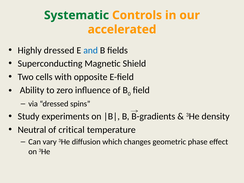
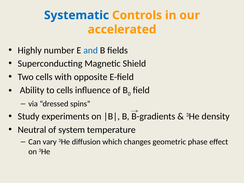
Systematic colour: green -> blue (77, 15)
Highly dressed: dressed -> number (59, 50)
to zero: zero -> cells (65, 90)
critical: critical -> system (72, 130)
